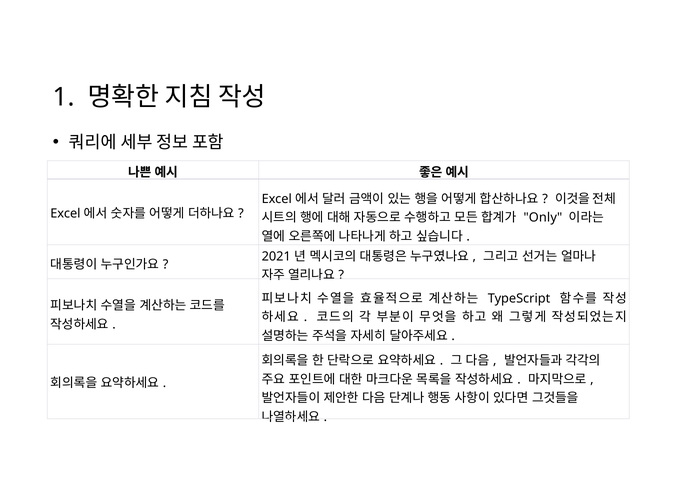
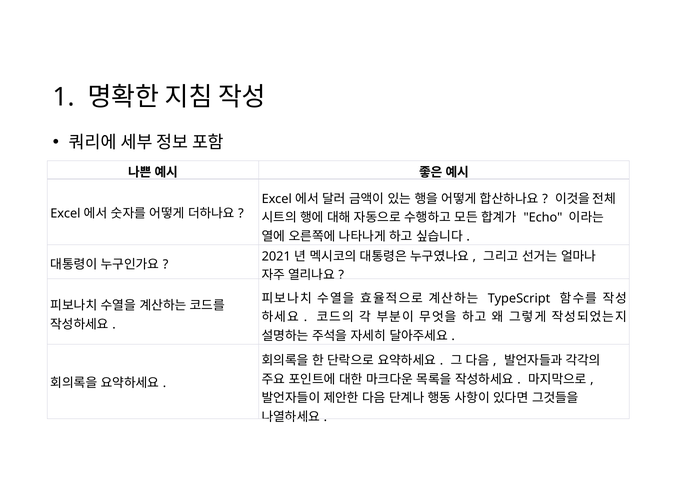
Only: Only -> Echo (543, 218)
